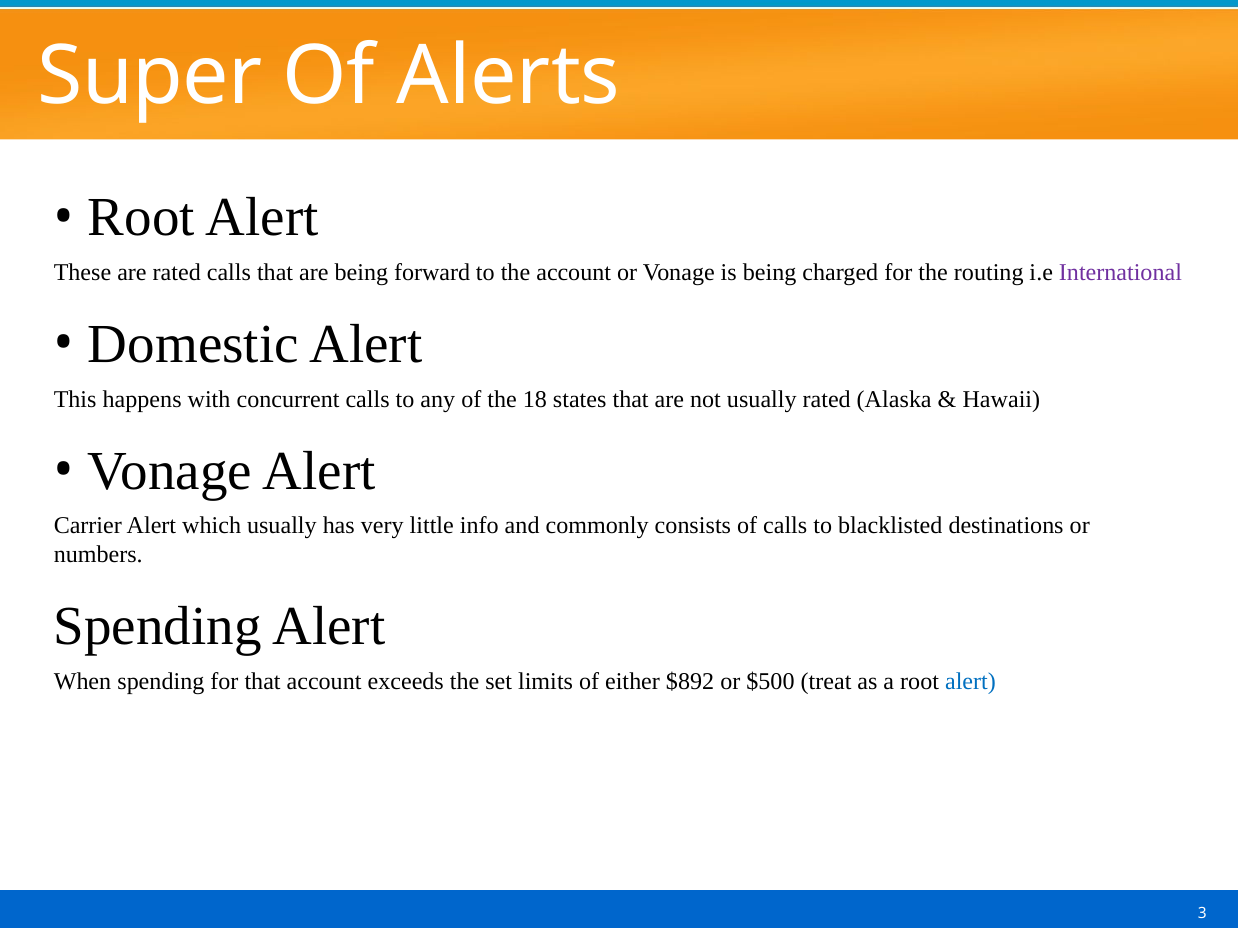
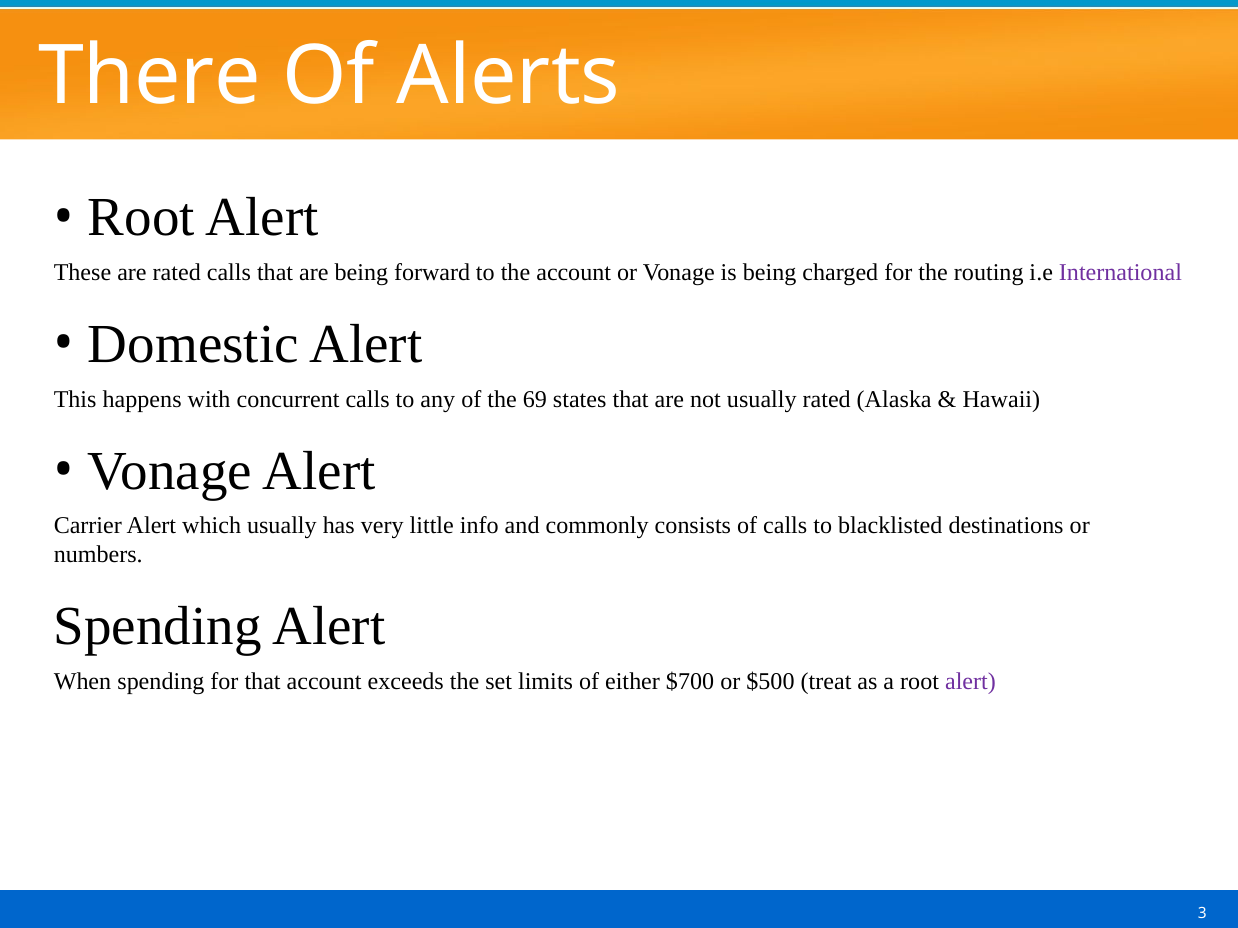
Super: Super -> There (150, 76)
18: 18 -> 69 (535, 400)
$892: $892 -> $700 (690, 682)
alert colour: blue -> purple (970, 682)
